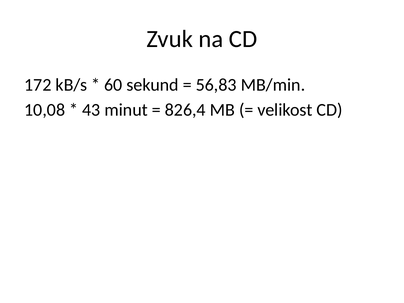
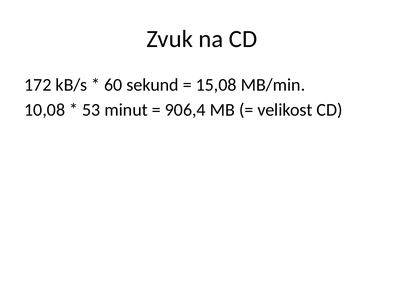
56,83: 56,83 -> 15,08 (216, 85)
43: 43 -> 53 (91, 110)
826,4: 826,4 -> 906,4 (185, 110)
